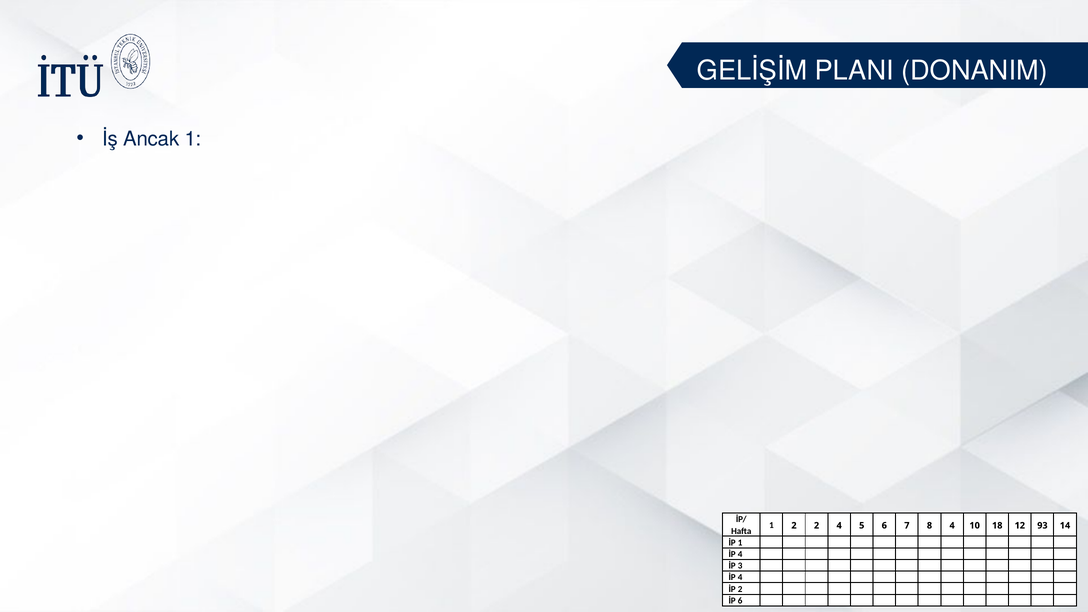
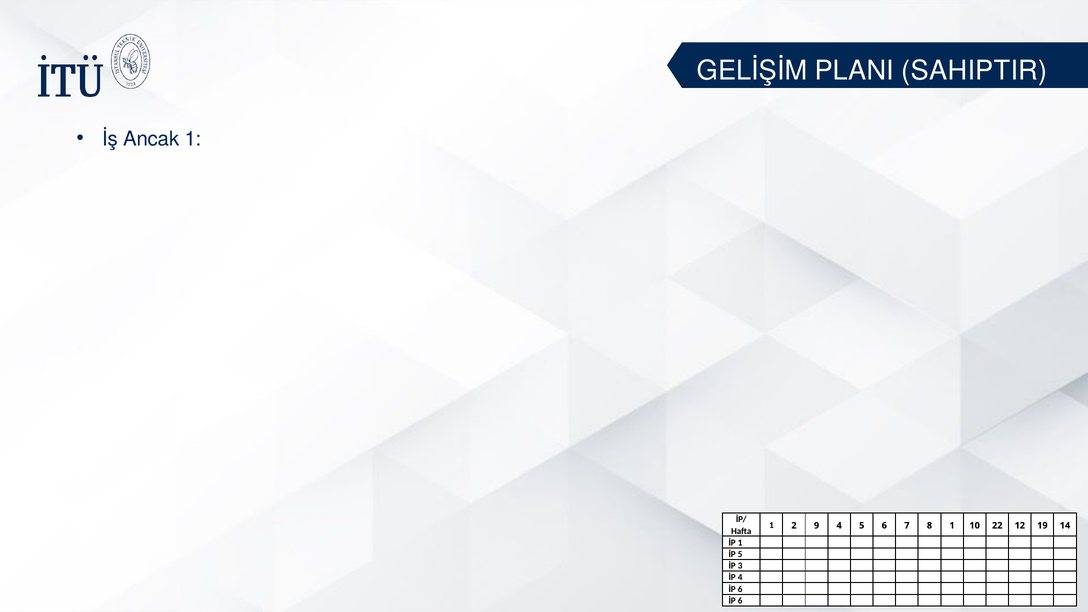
DONANIM: DONANIM -> SAHIPTIR (974, 71)
2 2: 2 -> 9 (817, 526)
8 4: 4 -> 1 (952, 526)
18: 18 -> 22 (997, 526)
93: 93 -> 19 (1042, 526)
4: 4 -> 5 (740, 554)
2: 2 -> 6 (740, 589)
